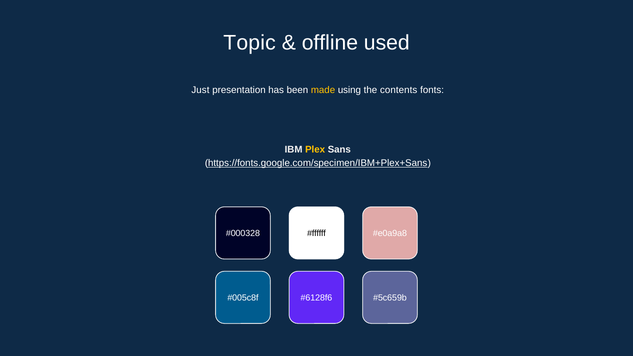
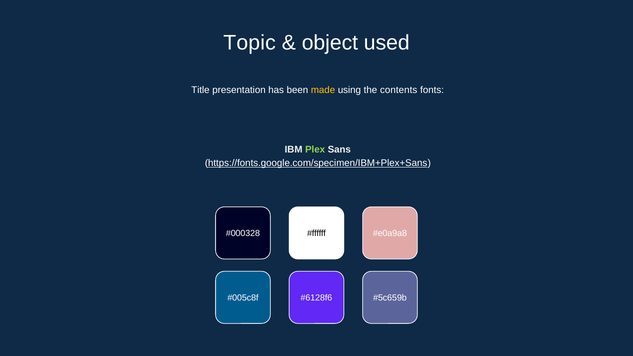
offline: offline -> object (330, 43)
Just: Just -> Title (200, 90)
Plex colour: yellow -> light green (315, 150)
